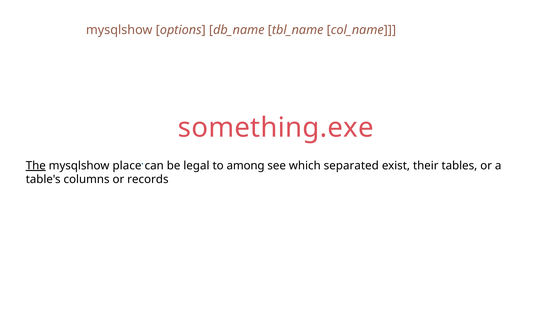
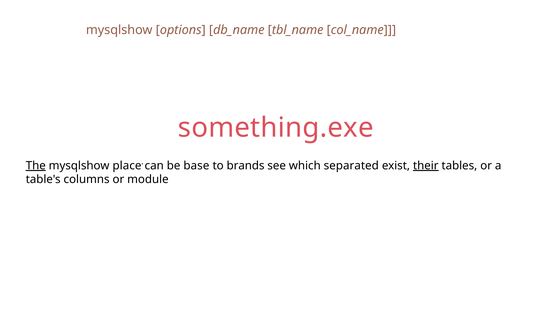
legal: legal -> base (196, 165)
among: among -> brands (246, 165)
their underline: none -> present (426, 165)
records: records -> module (148, 179)
